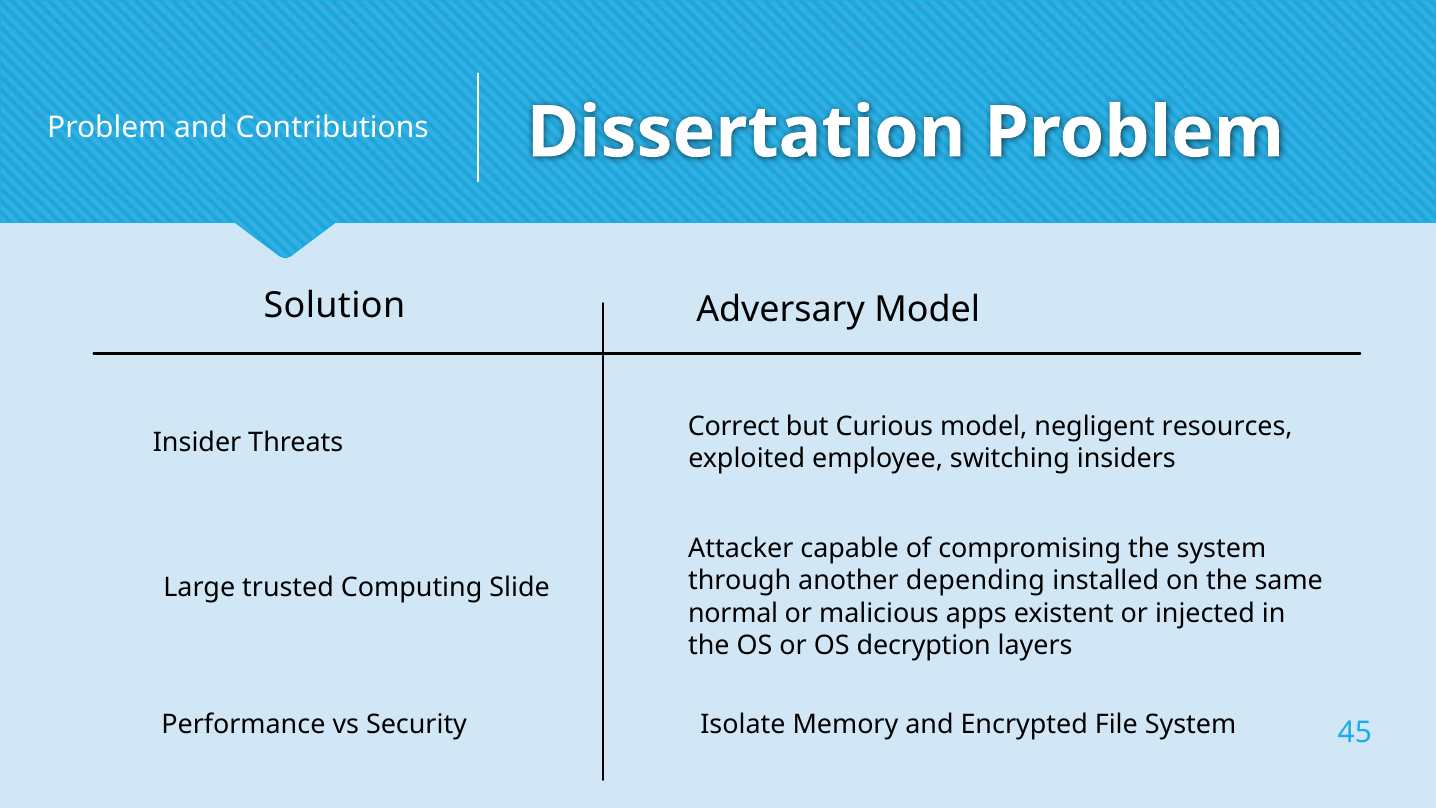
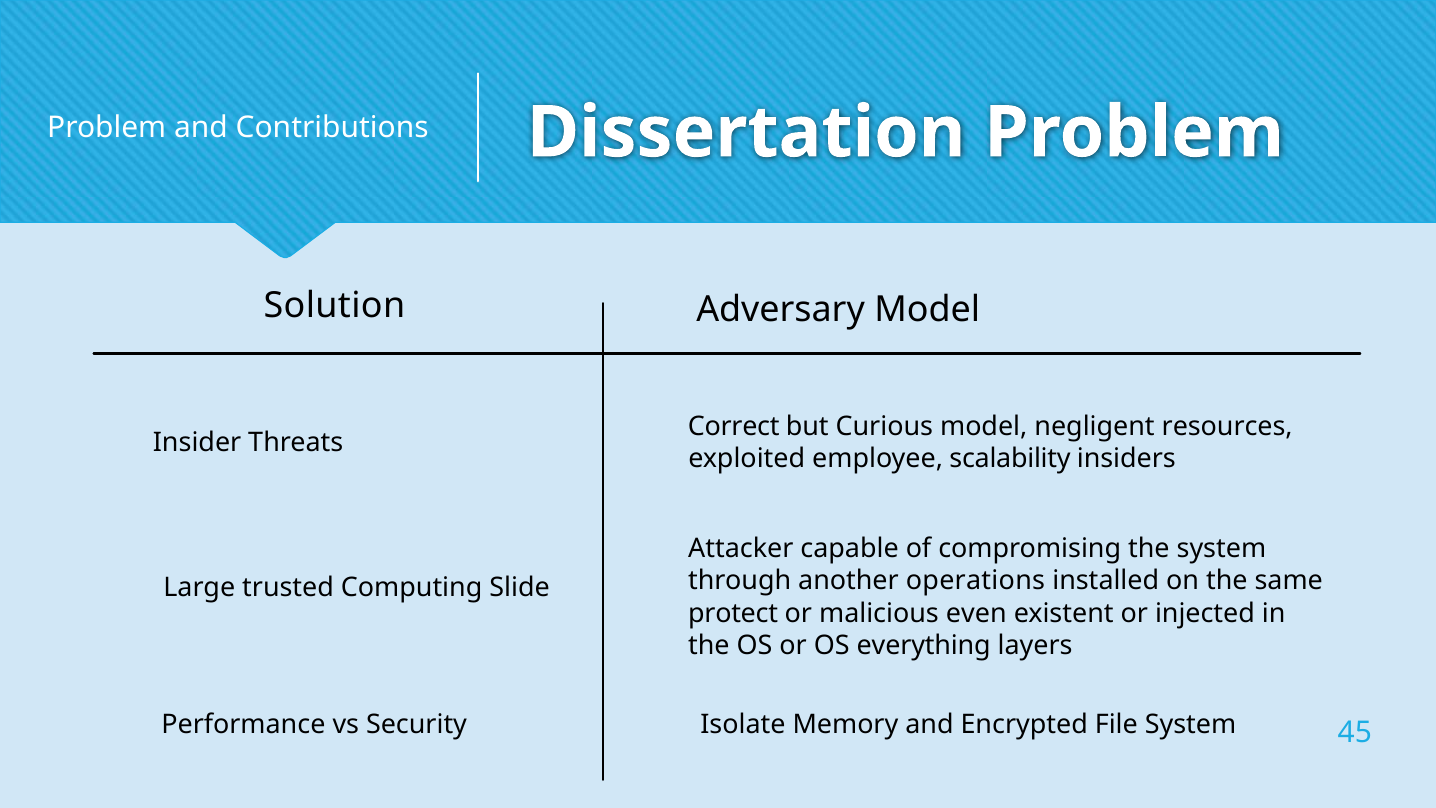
switching: switching -> scalability (1010, 458)
depending: depending -> operations (975, 581)
normal: normal -> protect (733, 613)
apps: apps -> even (976, 613)
decryption: decryption -> everything (924, 645)
